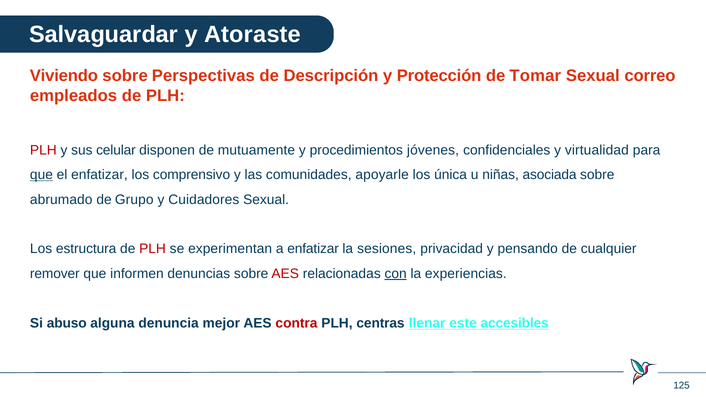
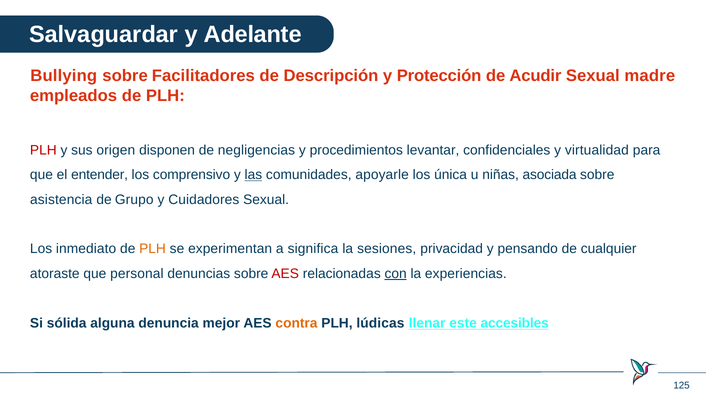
Atoraste: Atoraste -> Adelante (253, 35)
Viviendo: Viviendo -> Bullying (64, 76)
Perspectivas: Perspectivas -> Facilitadores (203, 76)
Tomar: Tomar -> Acudir (535, 76)
correo: correo -> madre (650, 76)
celular: celular -> origen (116, 150)
mutuamente: mutuamente -> negligencias (256, 150)
jóvenes: jóvenes -> levantar (433, 150)
que underline: present -> none (41, 175)
el enfatizar: enfatizar -> entender (100, 175)
las underline: none -> present (253, 175)
abrumado: abrumado -> asistencia (61, 200)
estructura: estructura -> inmediato (86, 249)
PLH colour: red -> orange (153, 249)
a enfatizar: enfatizar -> significa (313, 249)
remover: remover -> atoraste (55, 274)
informen: informen -> personal (137, 274)
abuso: abuso -> sólida (67, 323)
contra colour: red -> orange (296, 323)
centras: centras -> lúdicas (380, 323)
